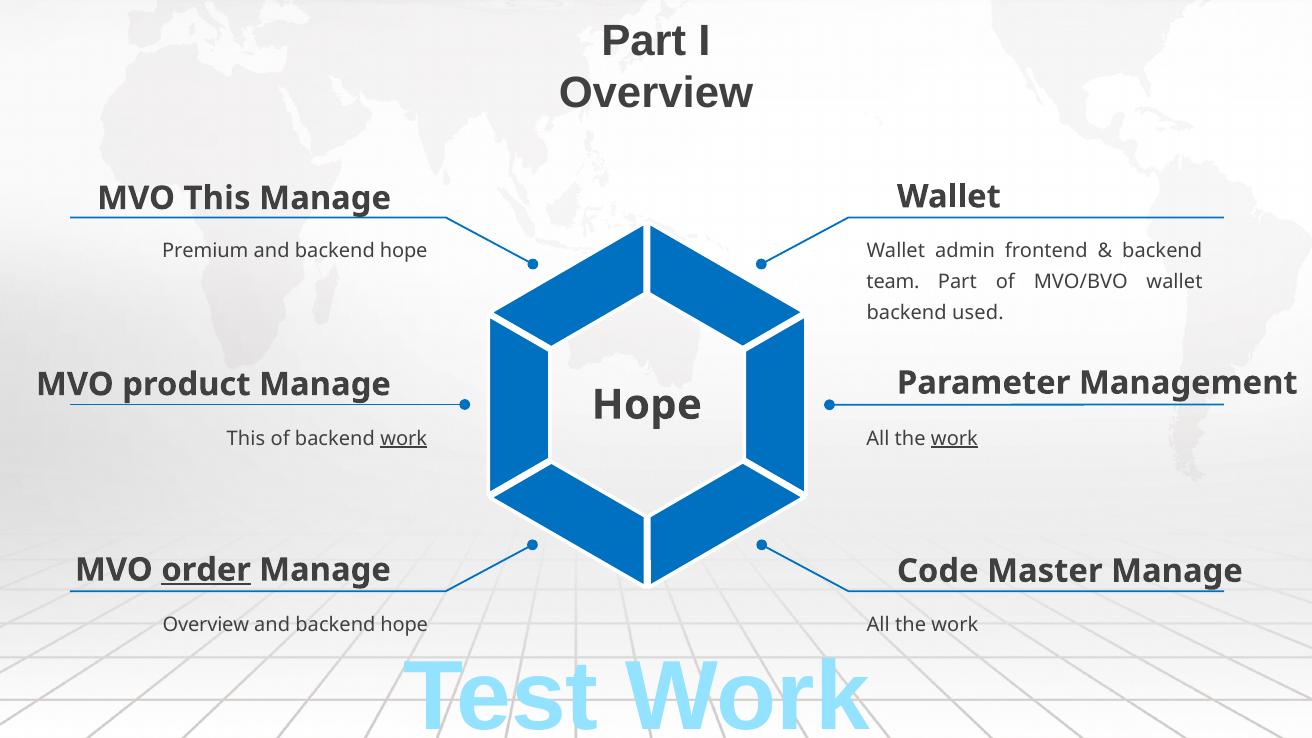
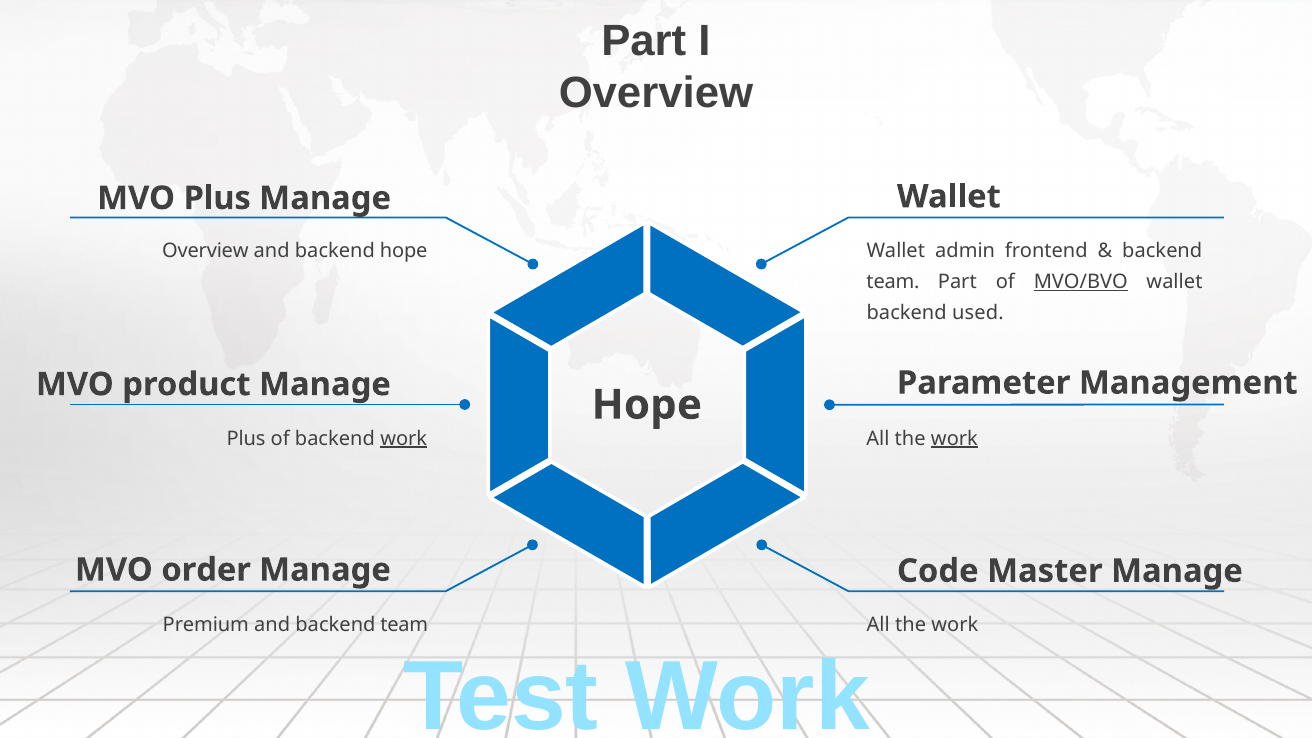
MVO This: This -> Plus (217, 198)
Premium: Premium -> Overview (205, 250)
MVO/BVO underline: none -> present (1081, 282)
This: This -> Plus (246, 438)
order underline: present -> none (206, 570)
Overview: Overview -> Premium (206, 625)
hope: hope -> team (404, 625)
